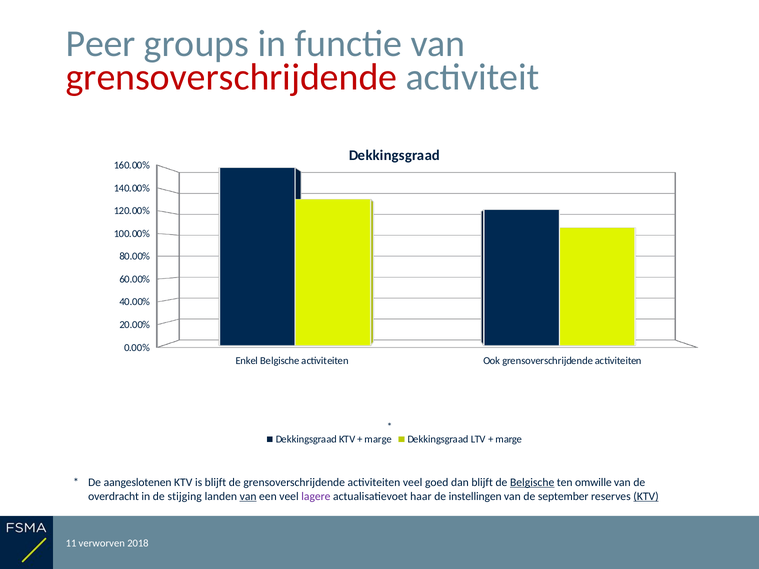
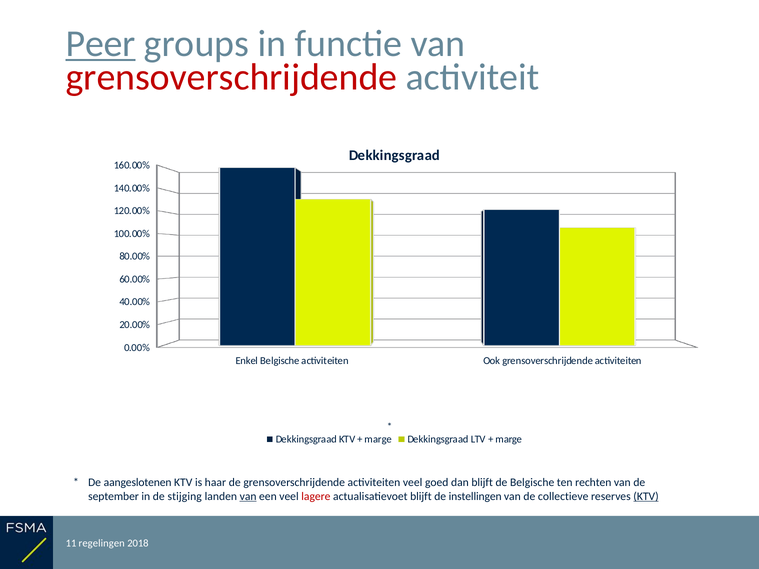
Peer underline: none -> present (101, 44)
is blijft: blijft -> haar (215, 483)
Belgische underline: present -> none (532, 483)
omwille: omwille -> rechten (593, 483)
overdracht: overdracht -> september (114, 496)
lagere colour: purple -> red (316, 496)
actualisatievoet haar: haar -> blijft (421, 496)
september: september -> collectieve (563, 496)
verworven: verworven -> regelingen (102, 543)
